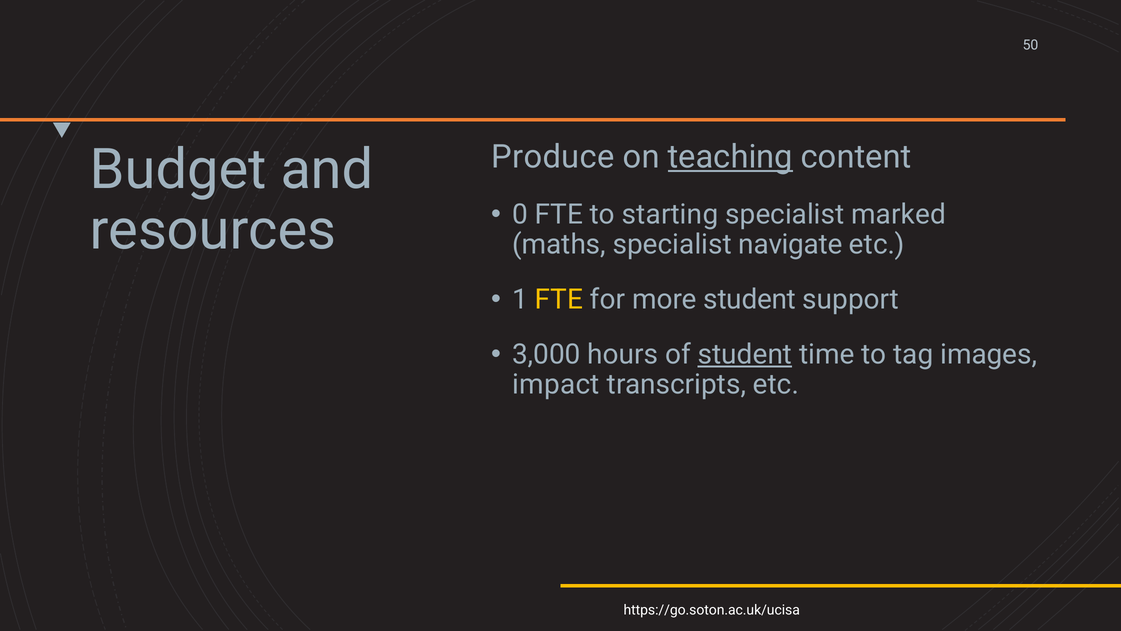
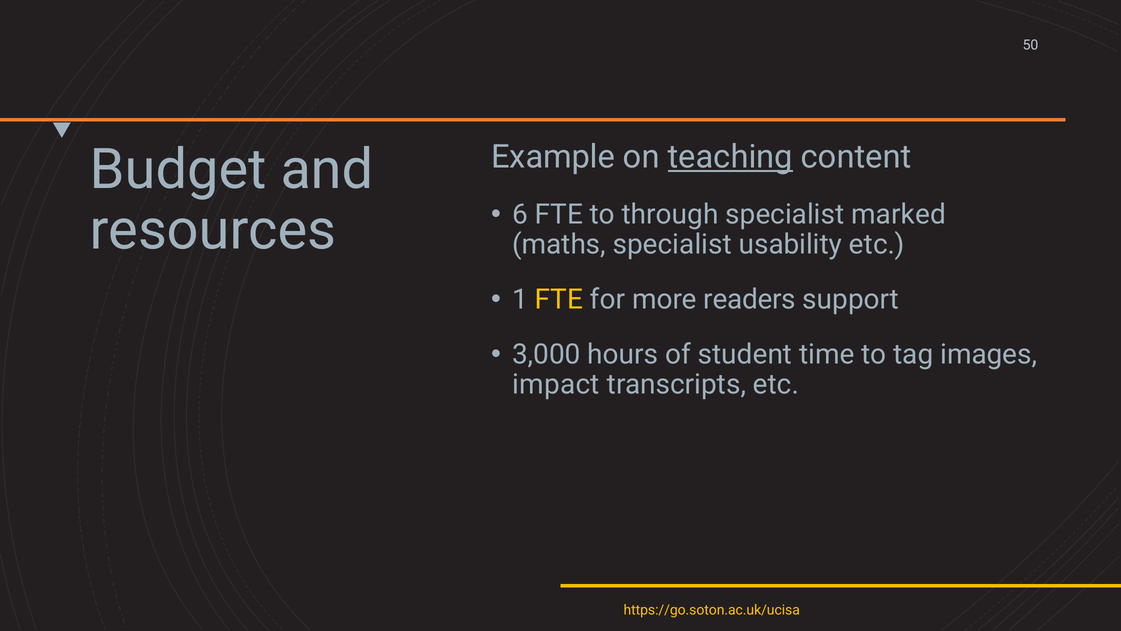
Produce: Produce -> Example (553, 157)
0: 0 -> 6 (520, 214)
starting: starting -> through (670, 214)
navigate: navigate -> usability (790, 245)
more student: student -> readers (750, 299)
student underline: present -> none (745, 354)
https://go.soton.ac.uk/ucisa colour: white -> yellow (712, 610)
